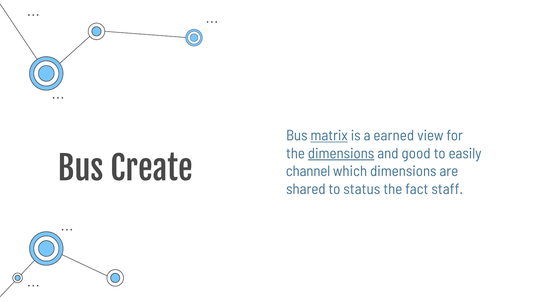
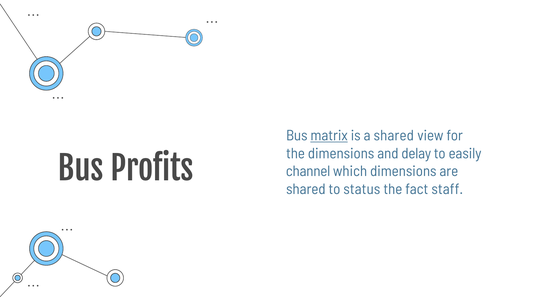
a earned: earned -> shared (394, 135)
dimensions underline: present -> none (341, 153)
good: good -> delay (416, 153)
Create: Create -> Profits (152, 169)
